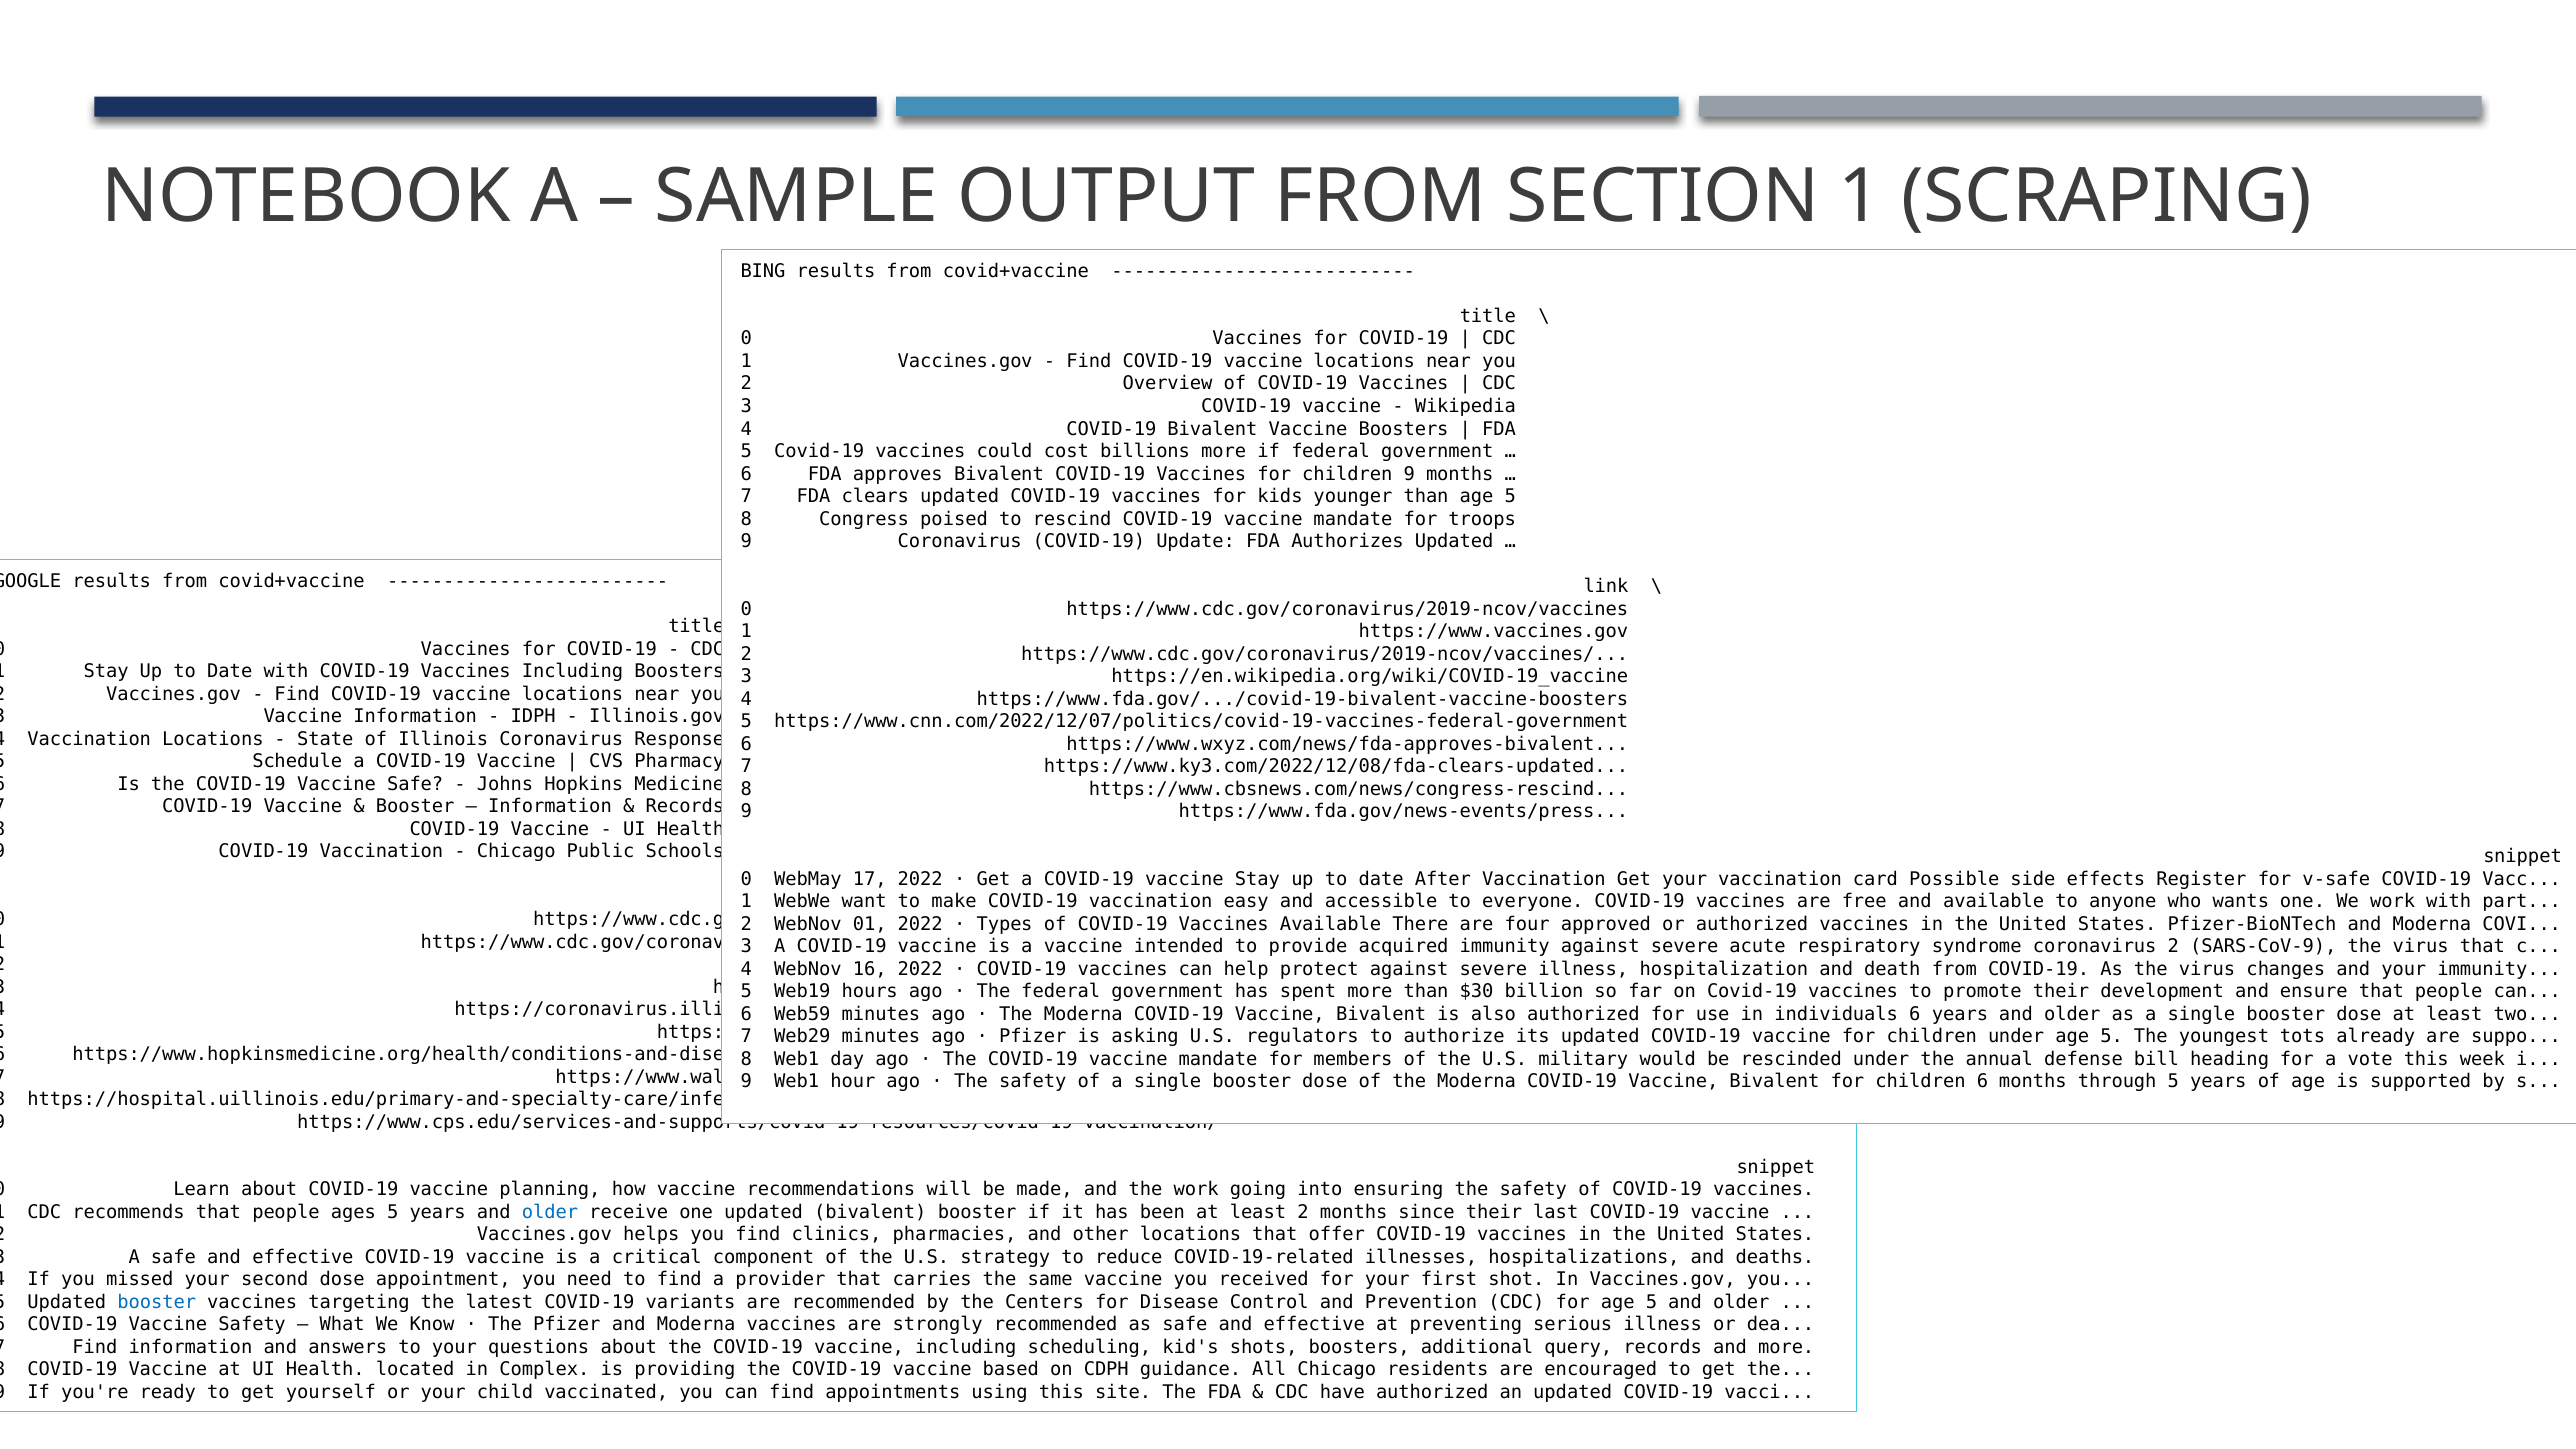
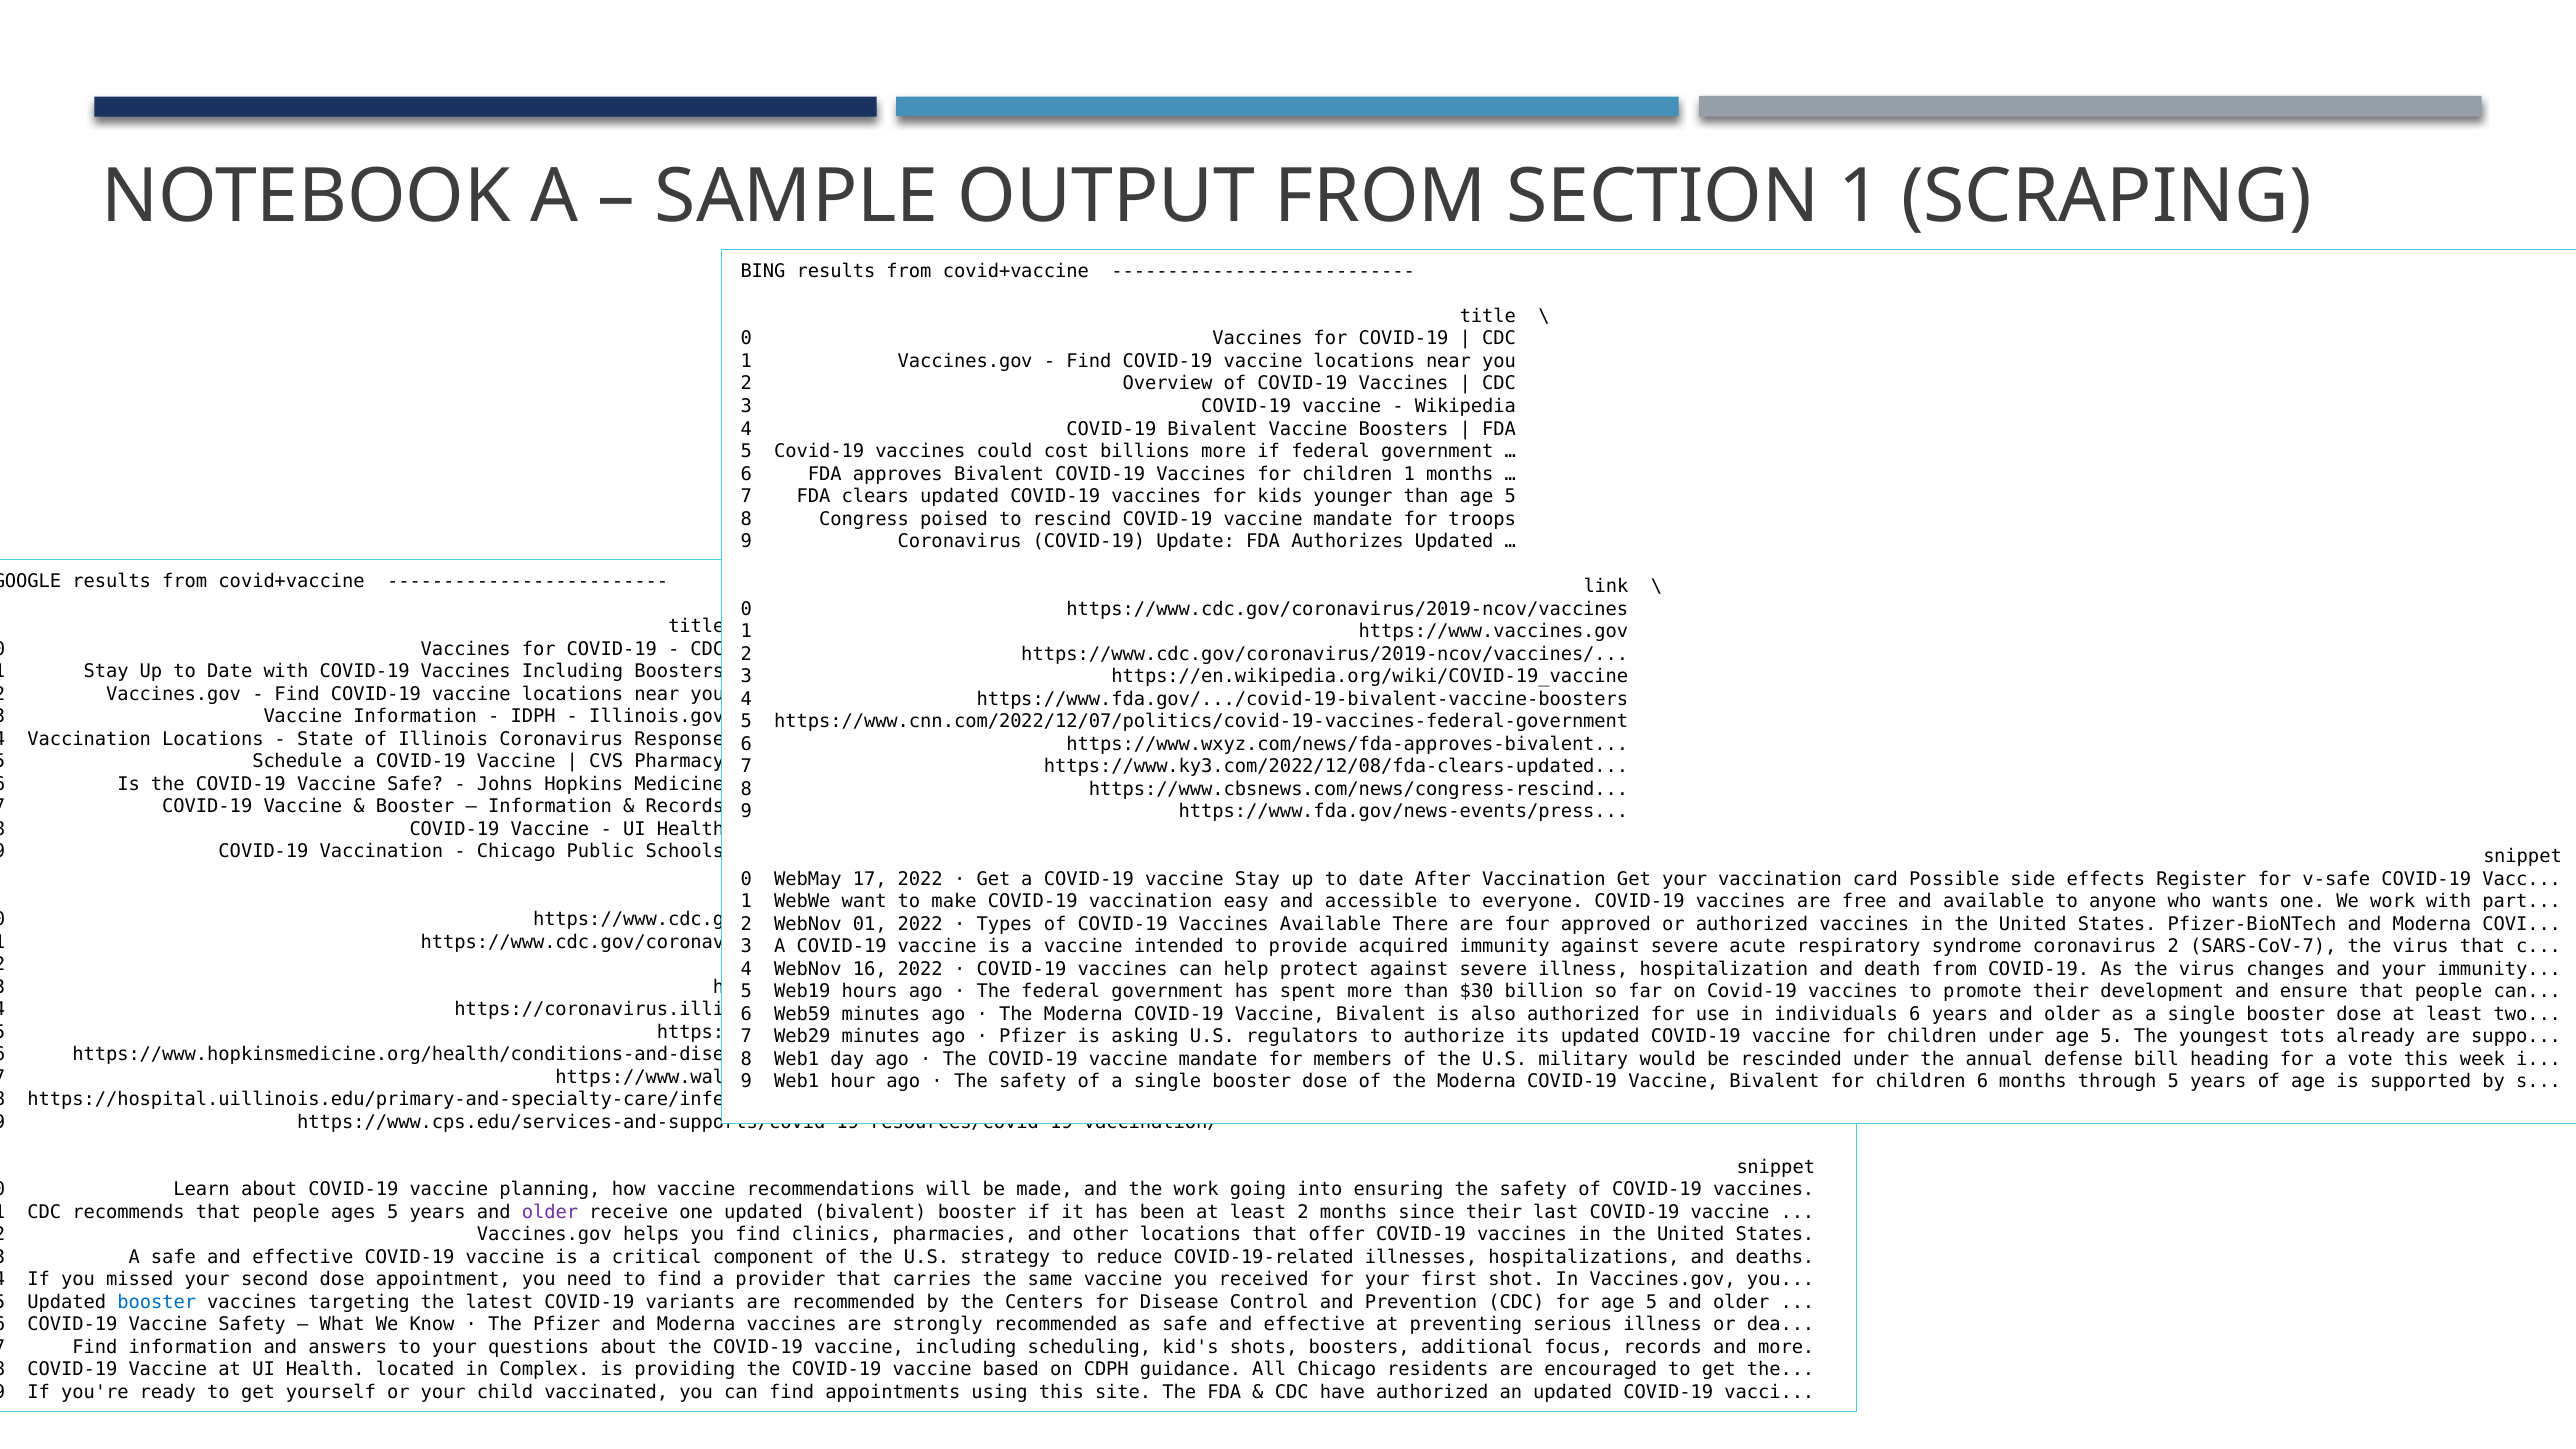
children 9: 9 -> 1 (1409, 474)
SARS‑CoV‑9: SARS‑CoV‑9 -> SARS‑CoV‑7 (2263, 947)
older colour: blue -> purple (550, 1212)
query: query -> focus (1578, 1347)
